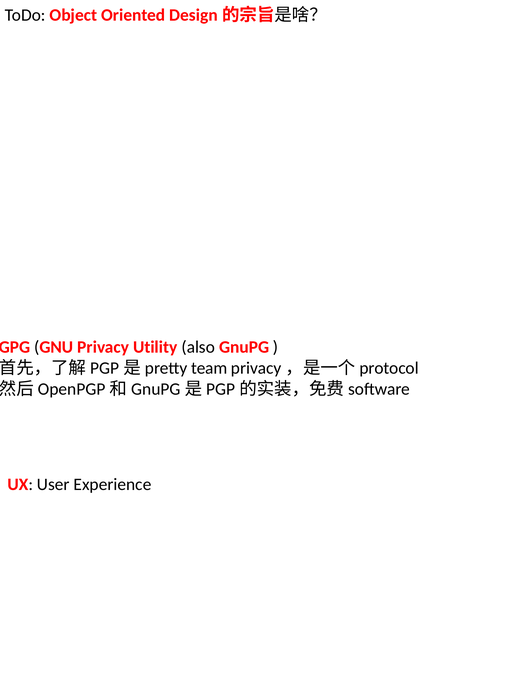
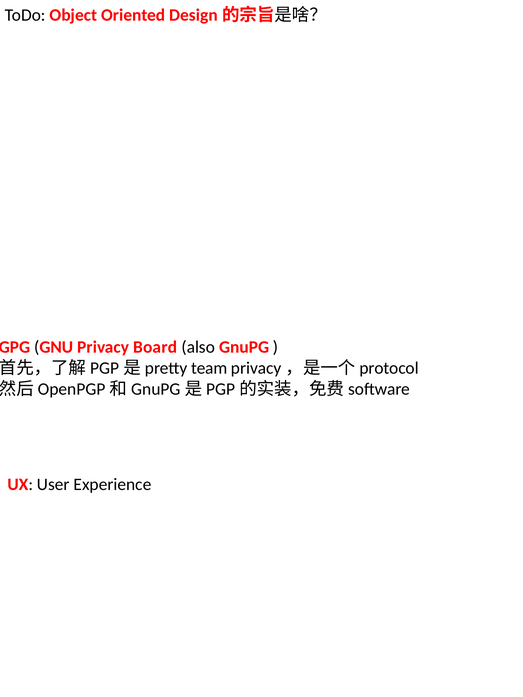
Utility: Utility -> Board (155, 347)
